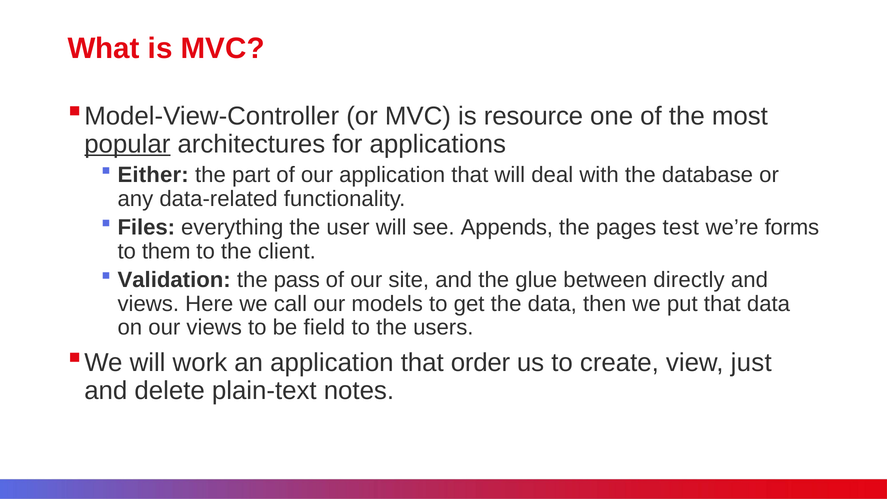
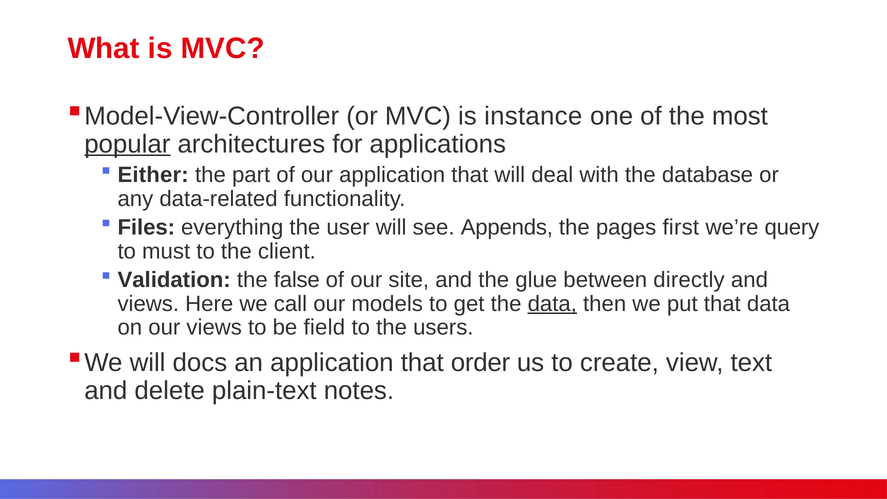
resource: resource -> instance (533, 116)
test: test -> first (681, 227)
forms: forms -> query (792, 227)
them: them -> must (166, 251)
pass: pass -> false (297, 280)
data underline: none -> present (552, 304)
work: work -> docs (200, 363)
just: just -> text (751, 363)
